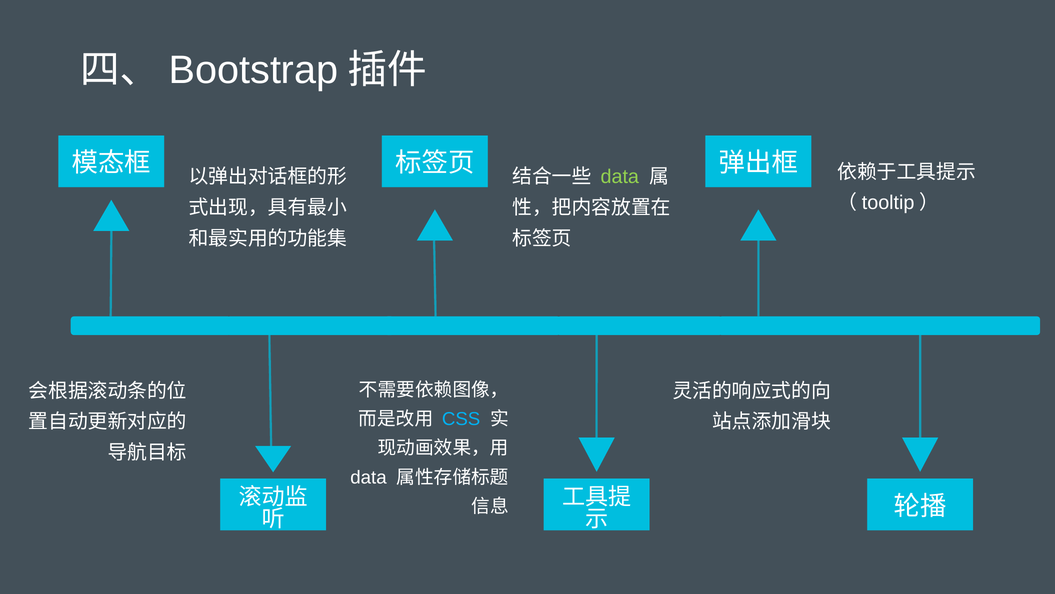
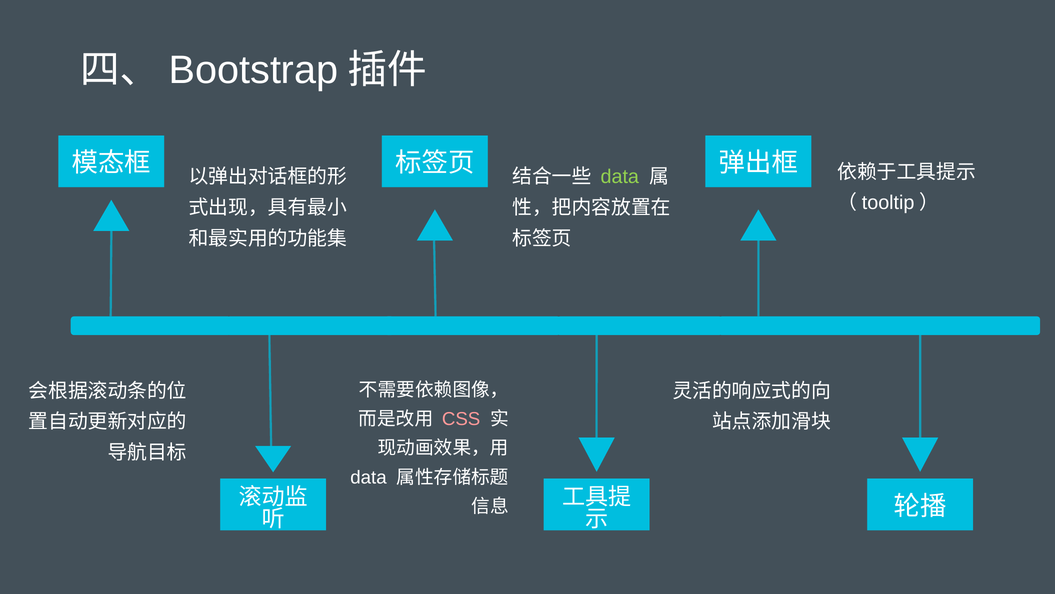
CSS colour: light blue -> pink (461, 419)
